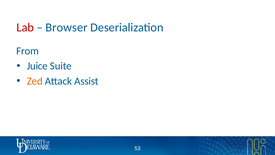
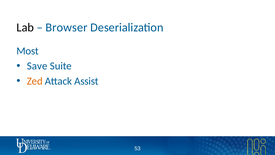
Lab colour: red -> black (25, 27)
From: From -> Most (28, 51)
Juice: Juice -> Save (37, 66)
